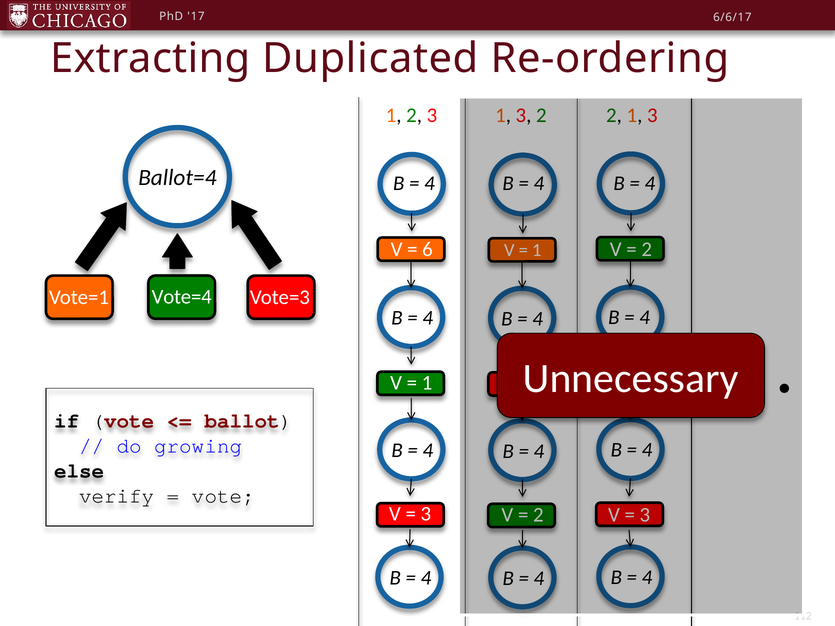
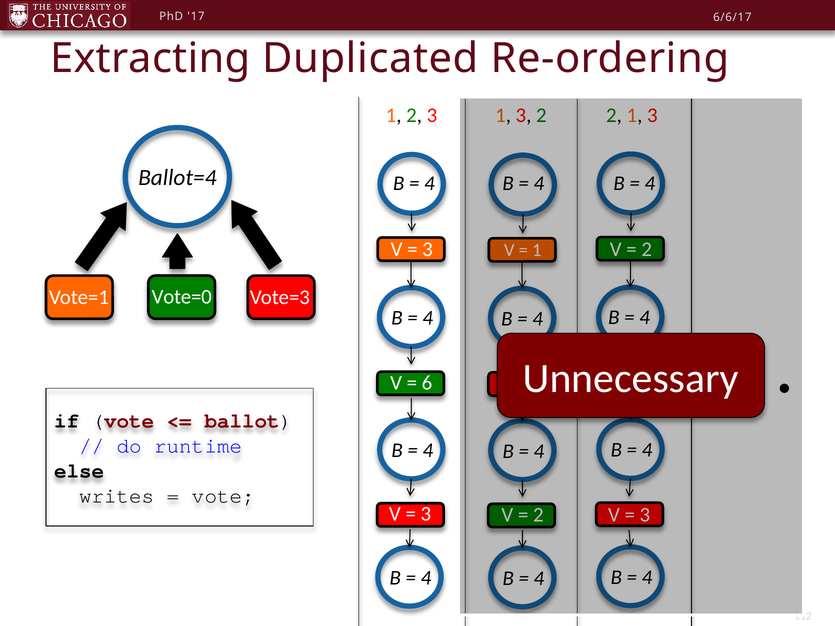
6: 6 -> 3 (427, 249)
Vote=4: Vote=4 -> Vote=0 (182, 297)
1: 1 -> 6 (427, 383)
growing: growing -> runtime (198, 446)
verify: verify -> writes (117, 496)
